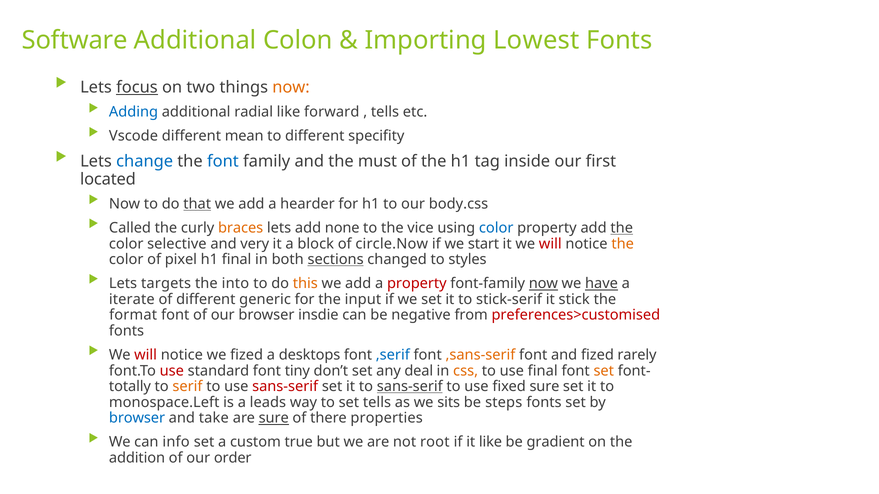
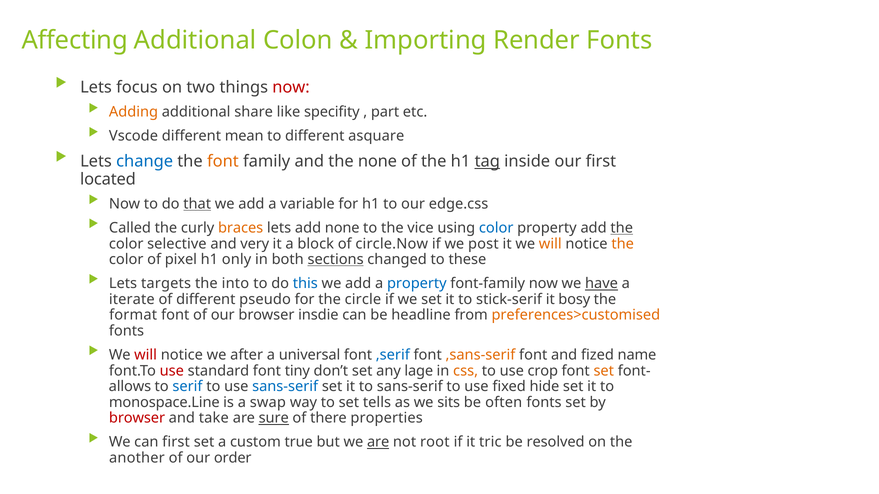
Software: Software -> Affecting (75, 40)
Lowest: Lowest -> Render (537, 40)
focus underline: present -> none (137, 87)
now colour: orange -> red (291, 87)
Adding colour: blue -> orange (134, 112)
radial: radial -> share (254, 112)
forward: forward -> specifity (332, 112)
tells: tells -> part (385, 112)
specifity: specifity -> asquare (376, 136)
font colour: blue -> orange (223, 162)
the must: must -> none (377, 162)
tag underline: none -> present (487, 162)
hearder: hearder -> variable (307, 204)
body.css: body.css -> edge.css (459, 204)
start: start -> post (483, 244)
will colour: red -> orange (550, 244)
h1 final: final -> only (237, 260)
styles: styles -> these (467, 260)
this colour: orange -> blue (305, 284)
property colour: red -> blue (417, 284)
now underline: present -> none (543, 284)
generic: generic -> pseudo (265, 300)
input: input -> circle (363, 300)
stick: stick -> bosy (574, 300)
negative: negative -> headline (421, 315)
preferences>customised colour: red -> orange (576, 315)
we fized: fized -> after (247, 355)
desktops: desktops -> universal (310, 355)
rarely: rarely -> name (637, 355)
deal: deal -> lage (419, 371)
use final: final -> crop (543, 371)
totally: totally -> allows (130, 387)
serif colour: orange -> blue (187, 387)
sans-serif colour: red -> blue (285, 387)
sans-serif underline: present -> none (410, 387)
fixed sure: sure -> hide (544, 387)
monospace.Left: monospace.Left -> monospace.Line (164, 403)
leads: leads -> swap (268, 403)
steps: steps -> often (504, 403)
browser colour: blue -> red (137, 418)
can info: info -> first (176, 442)
are underline: none -> present (378, 442)
it like: like -> tric (490, 442)
gradient: gradient -> resolved (556, 442)
addition: addition -> another (137, 458)
